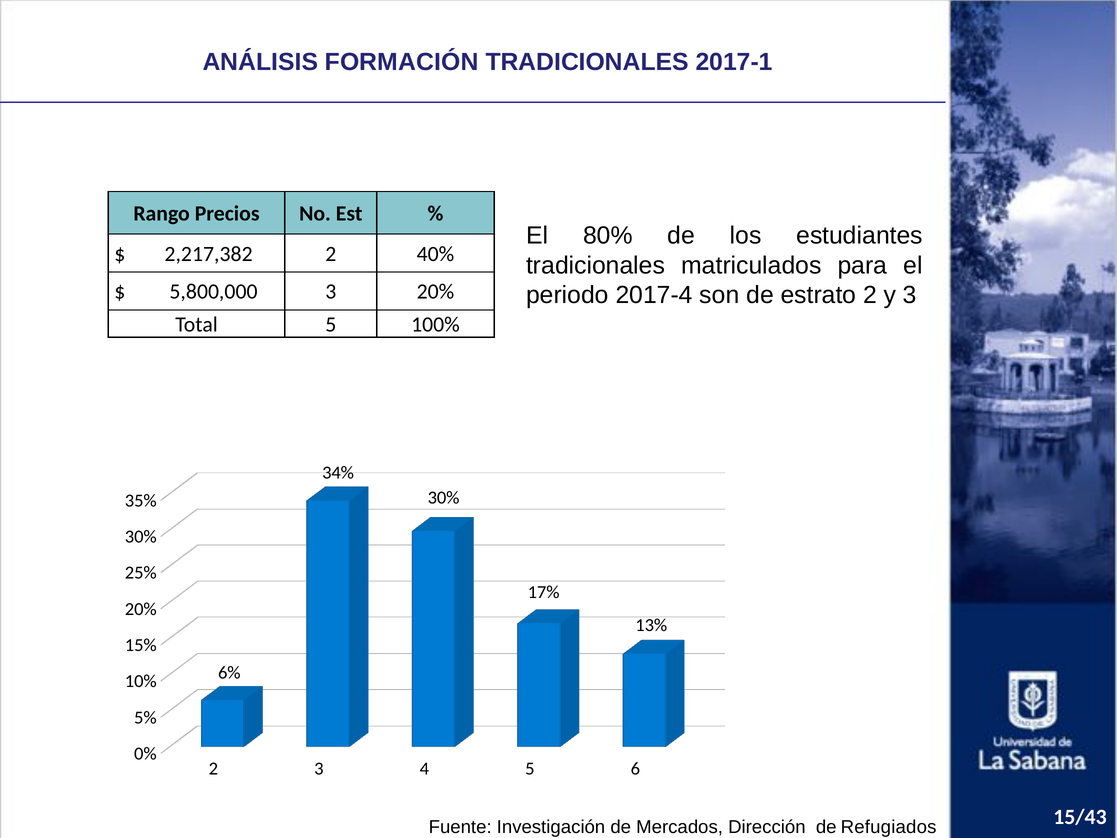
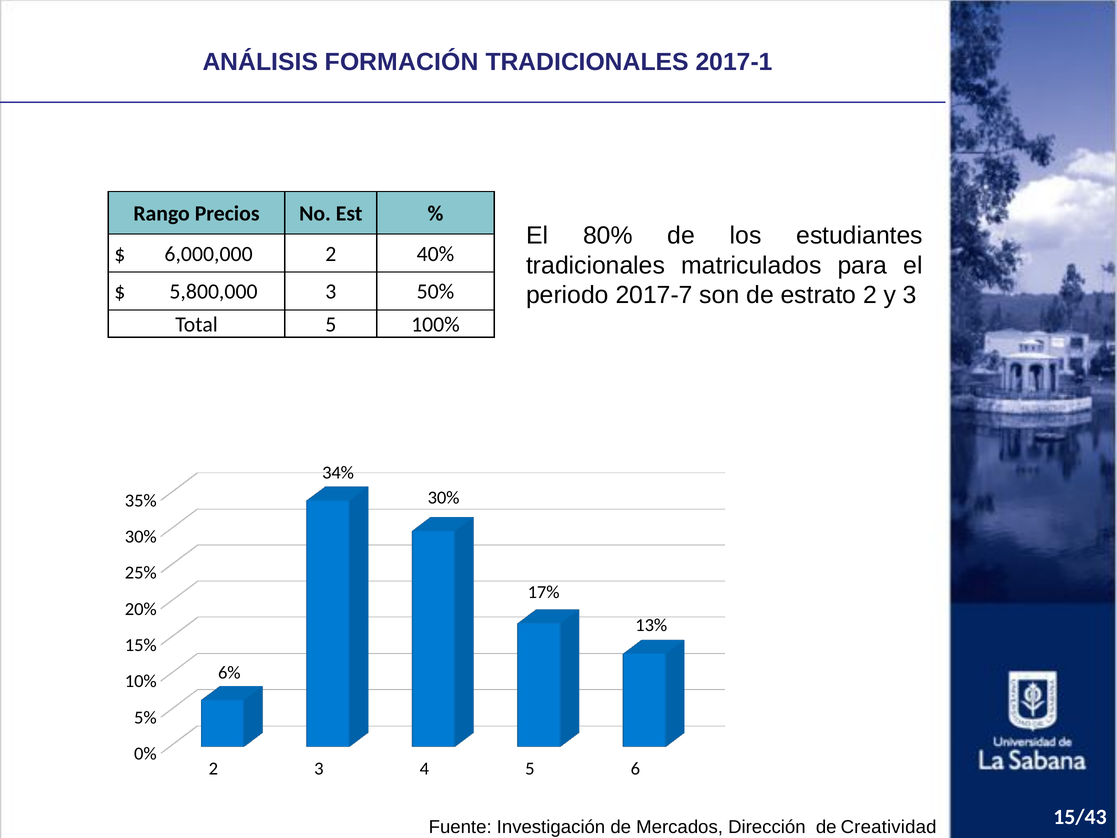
2,217,382: 2,217,382 -> 6,000,000 (209, 254)
3 20%: 20% -> 50% (435, 292)
2017-4: 2017-4 -> 2017-7 (654, 295)
Refugiados: Refugiados -> Creatividad (889, 827)
